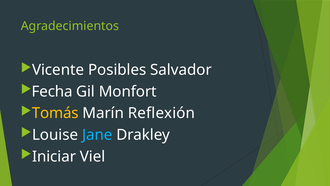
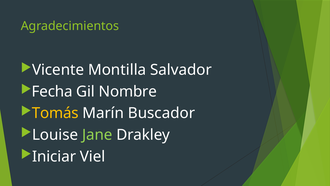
Posibles: Posibles -> Montilla (117, 70)
Monfort: Monfort -> Nombre (128, 91)
Reflexión: Reflexión -> Buscador (161, 113)
Jane colour: light blue -> light green (97, 135)
